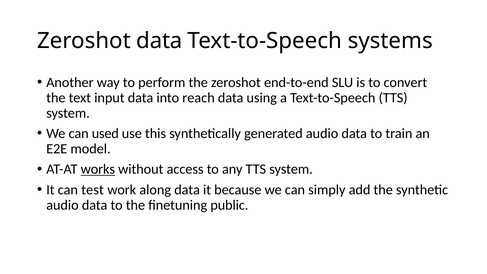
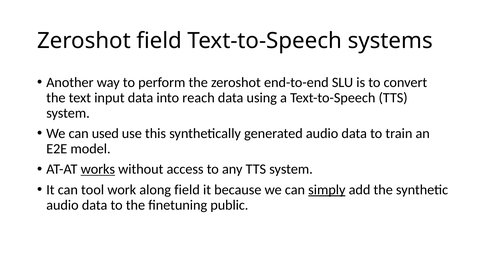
Zeroshot data: data -> field (159, 41)
test: test -> tool (93, 190)
along data: data -> field (187, 190)
simply underline: none -> present (327, 190)
